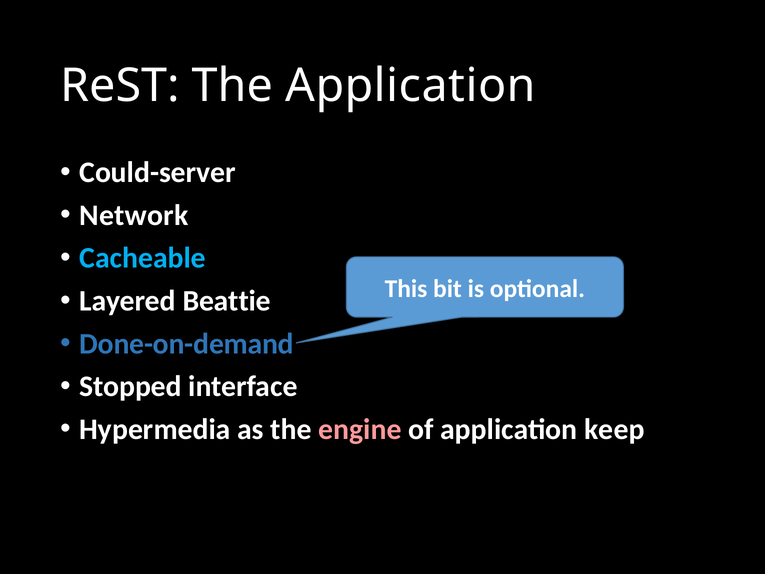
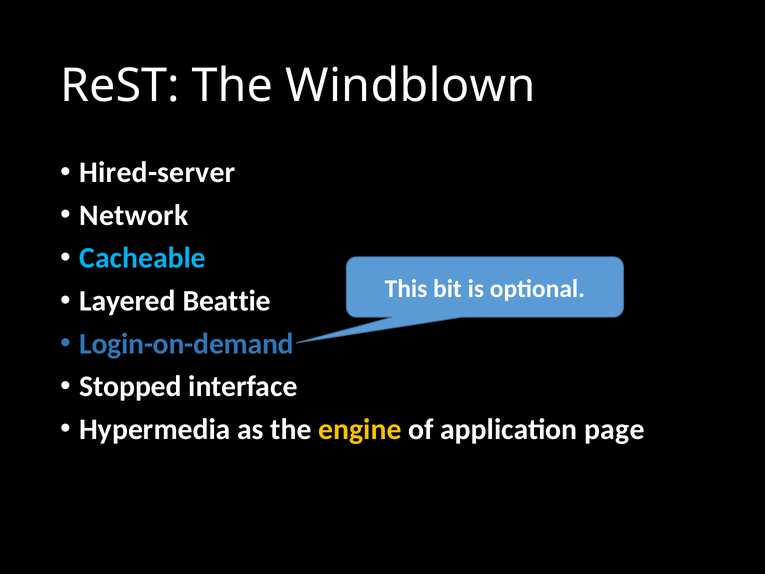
The Application: Application -> Windblown (411, 86)
Could-server: Could-server -> Hired-server (157, 172)
Done-on-demand: Done-on-demand -> Login-on-demand (187, 344)
engine colour: pink -> yellow (360, 429)
keep: keep -> page (614, 429)
